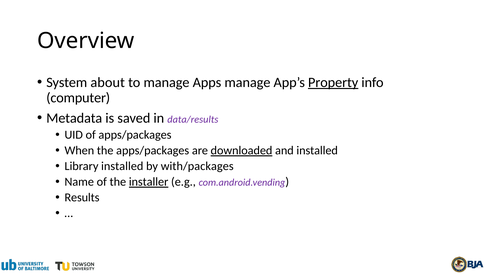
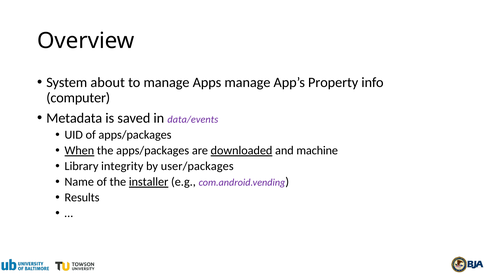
Property underline: present -> none (333, 82)
data/results: data/results -> data/events (193, 119)
When underline: none -> present (79, 151)
and installed: installed -> machine (317, 151)
Library installed: installed -> integrity (122, 166)
with/packages: with/packages -> user/packages (197, 166)
